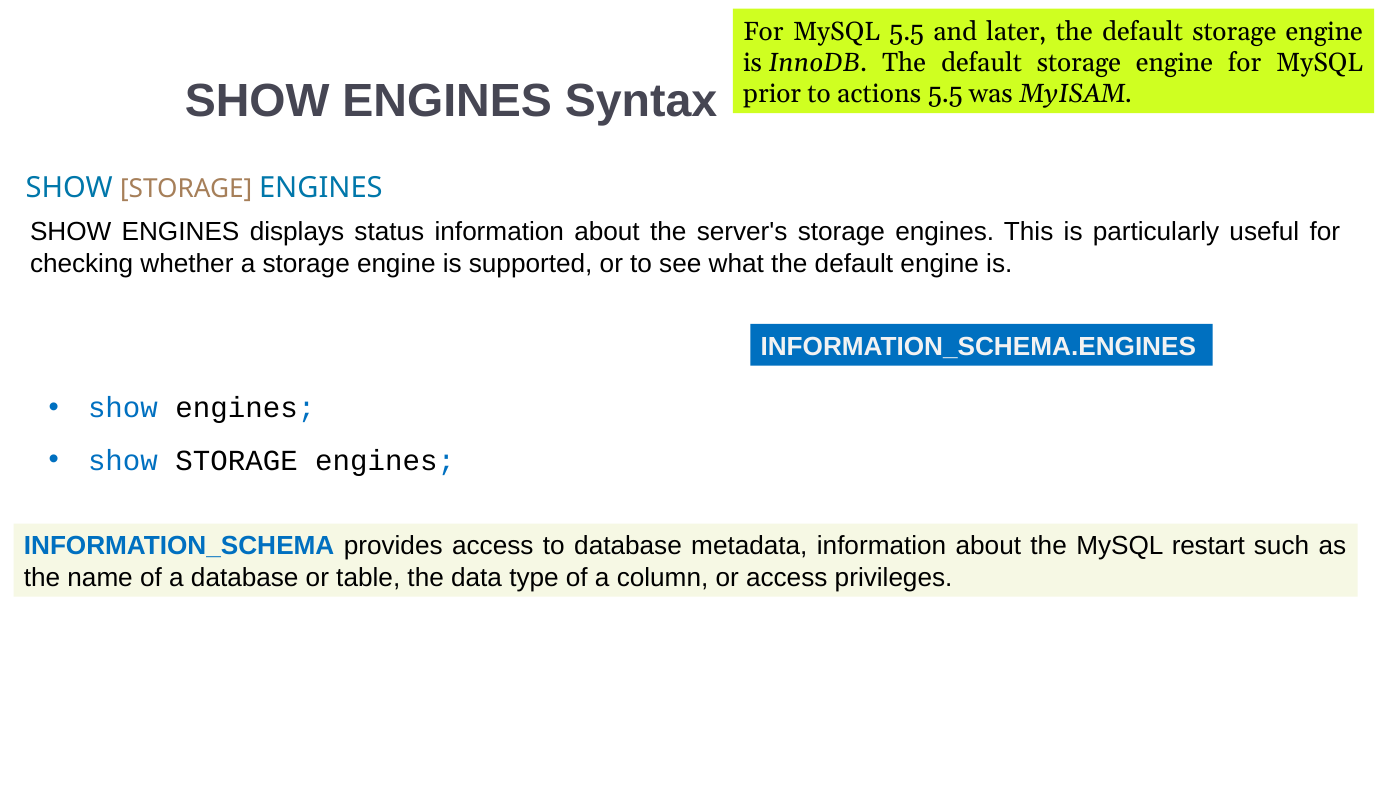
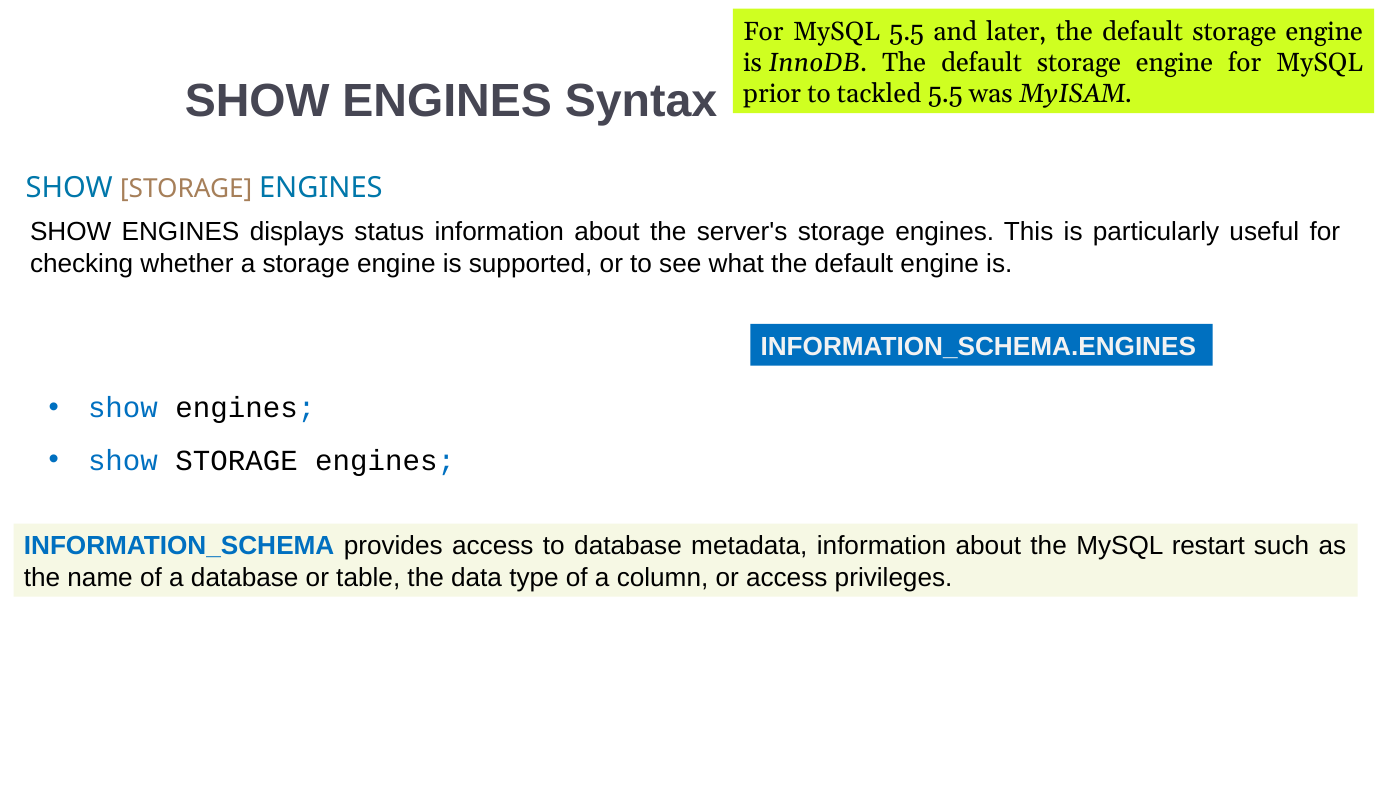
actions: actions -> tackled (879, 94)
